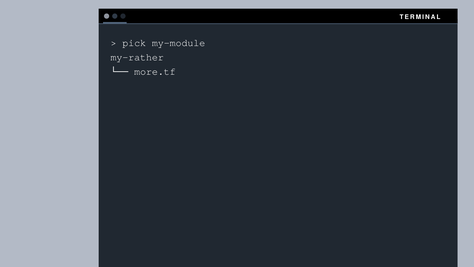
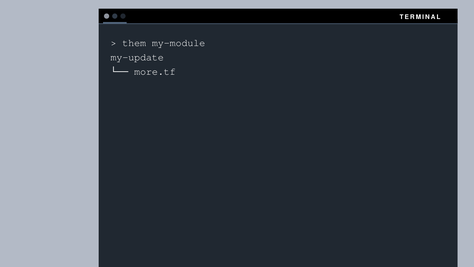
pick: pick -> them (134, 43)
my-rather: my-rather -> my-update (137, 57)
